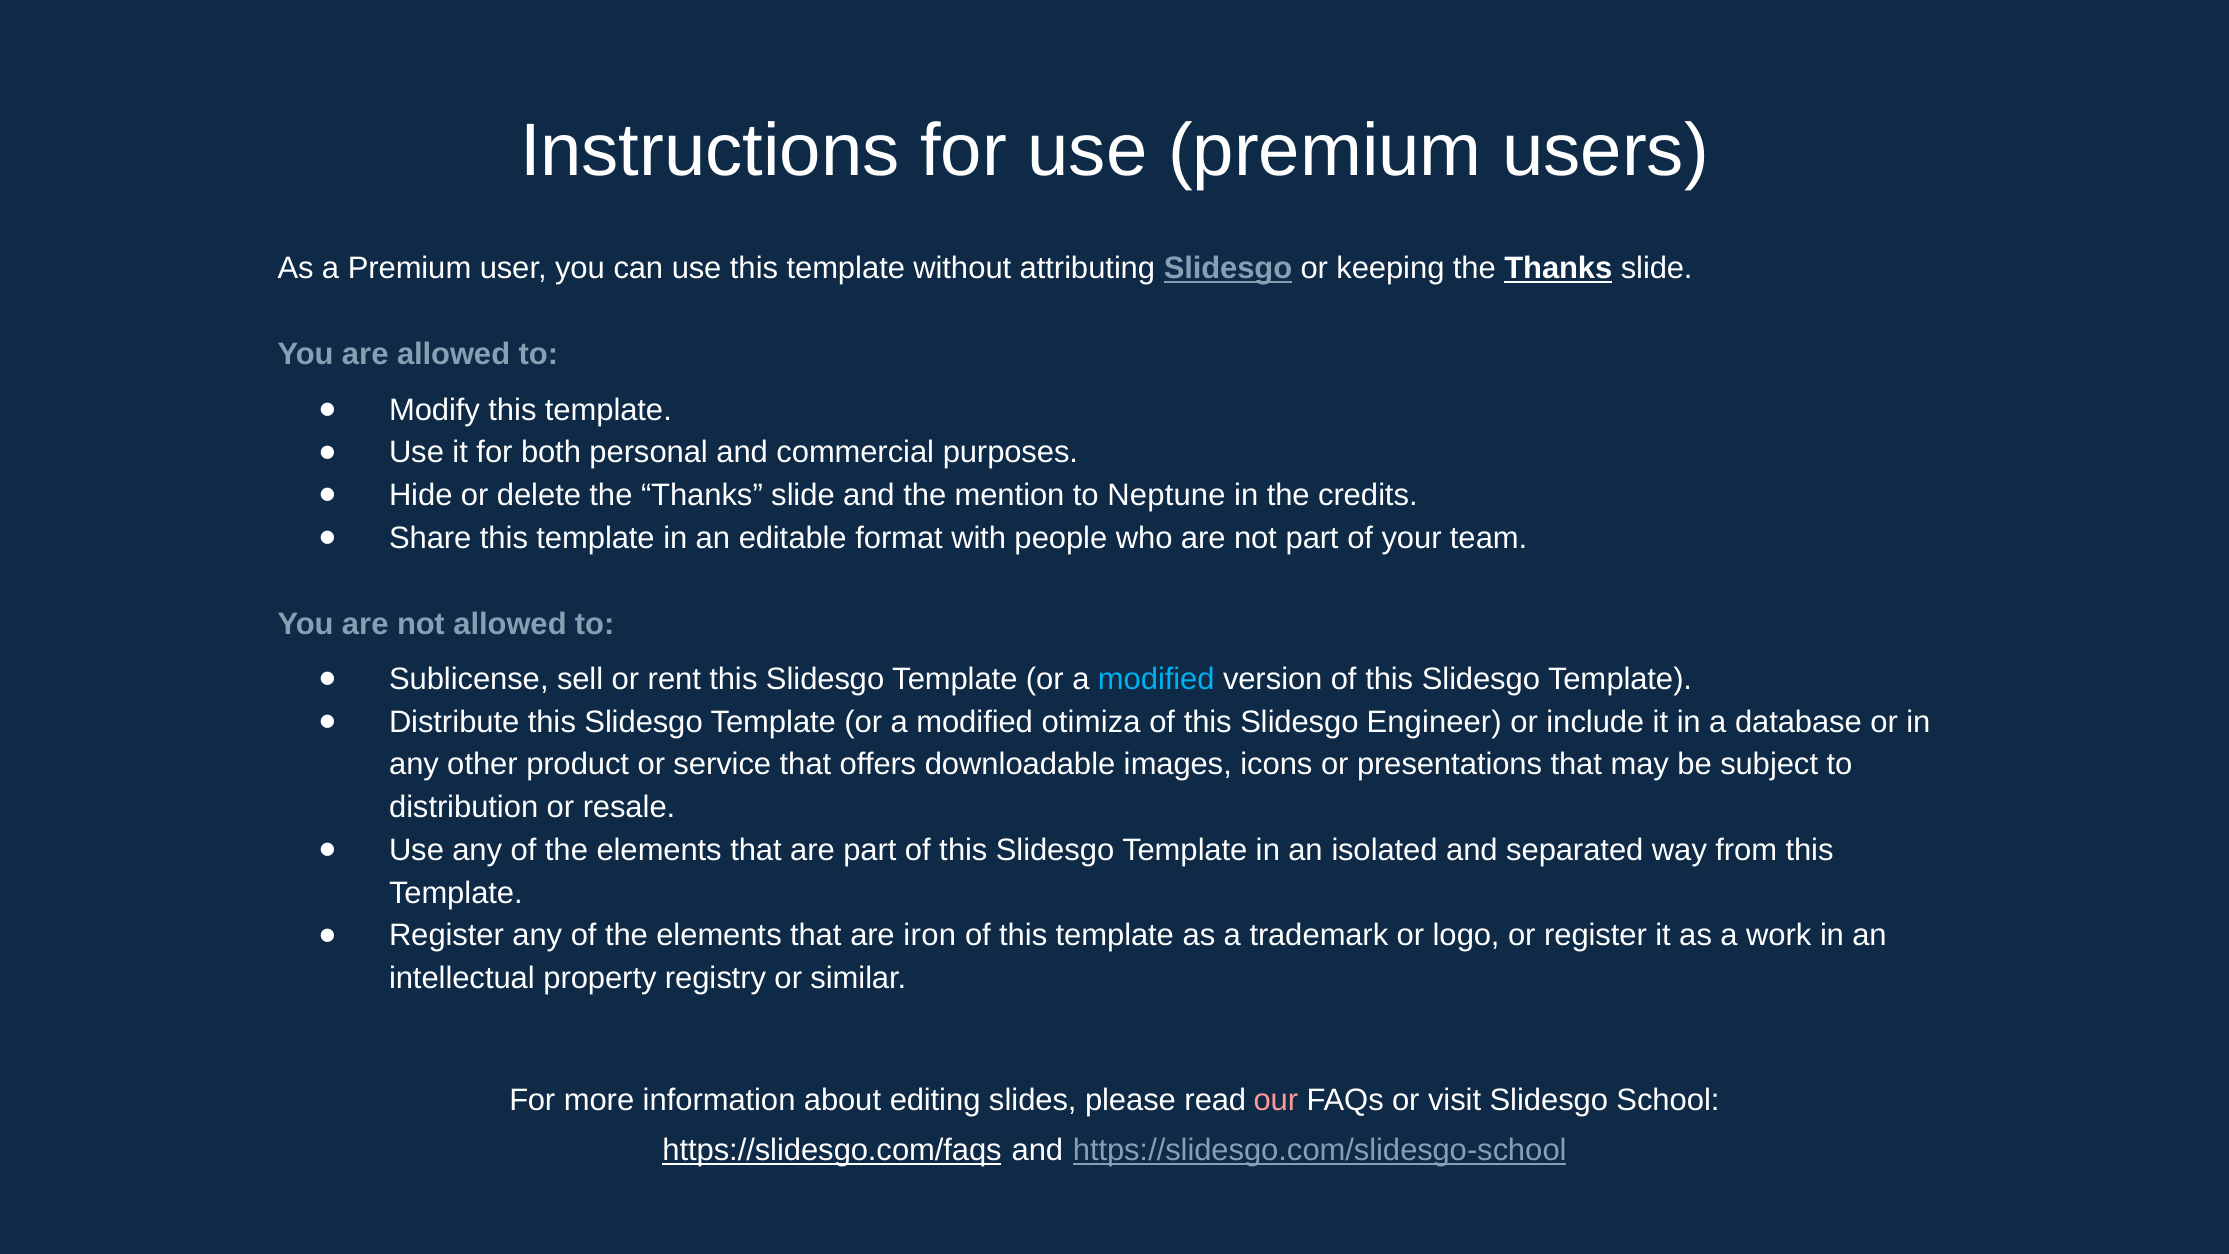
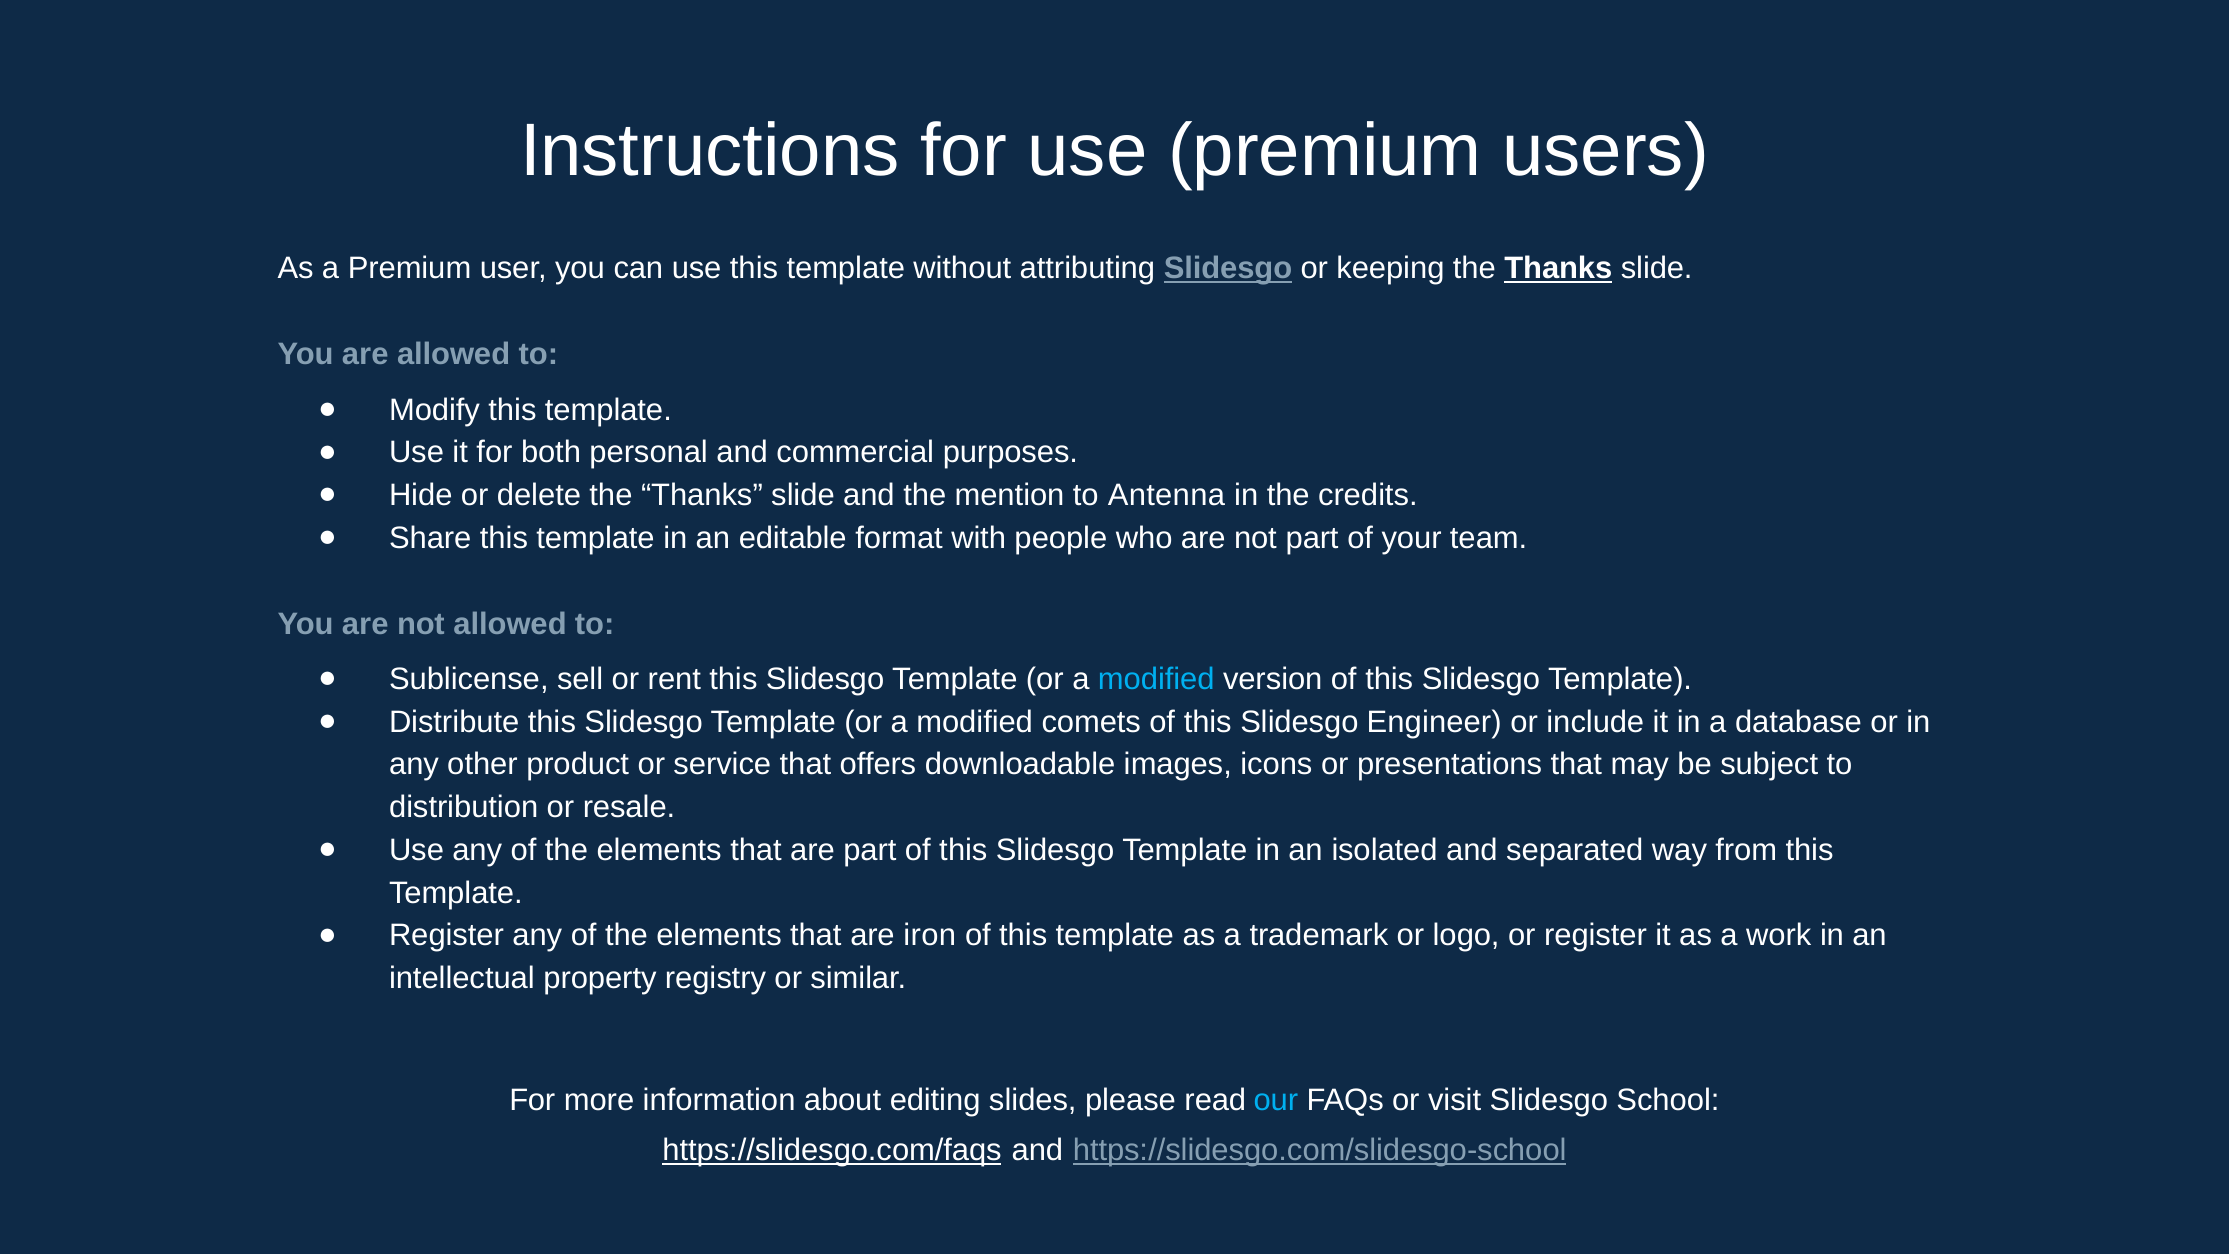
Neptune: Neptune -> Antenna (1166, 495)
otimiza: otimiza -> comets (1091, 722)
our colour: pink -> light blue (1276, 1100)
